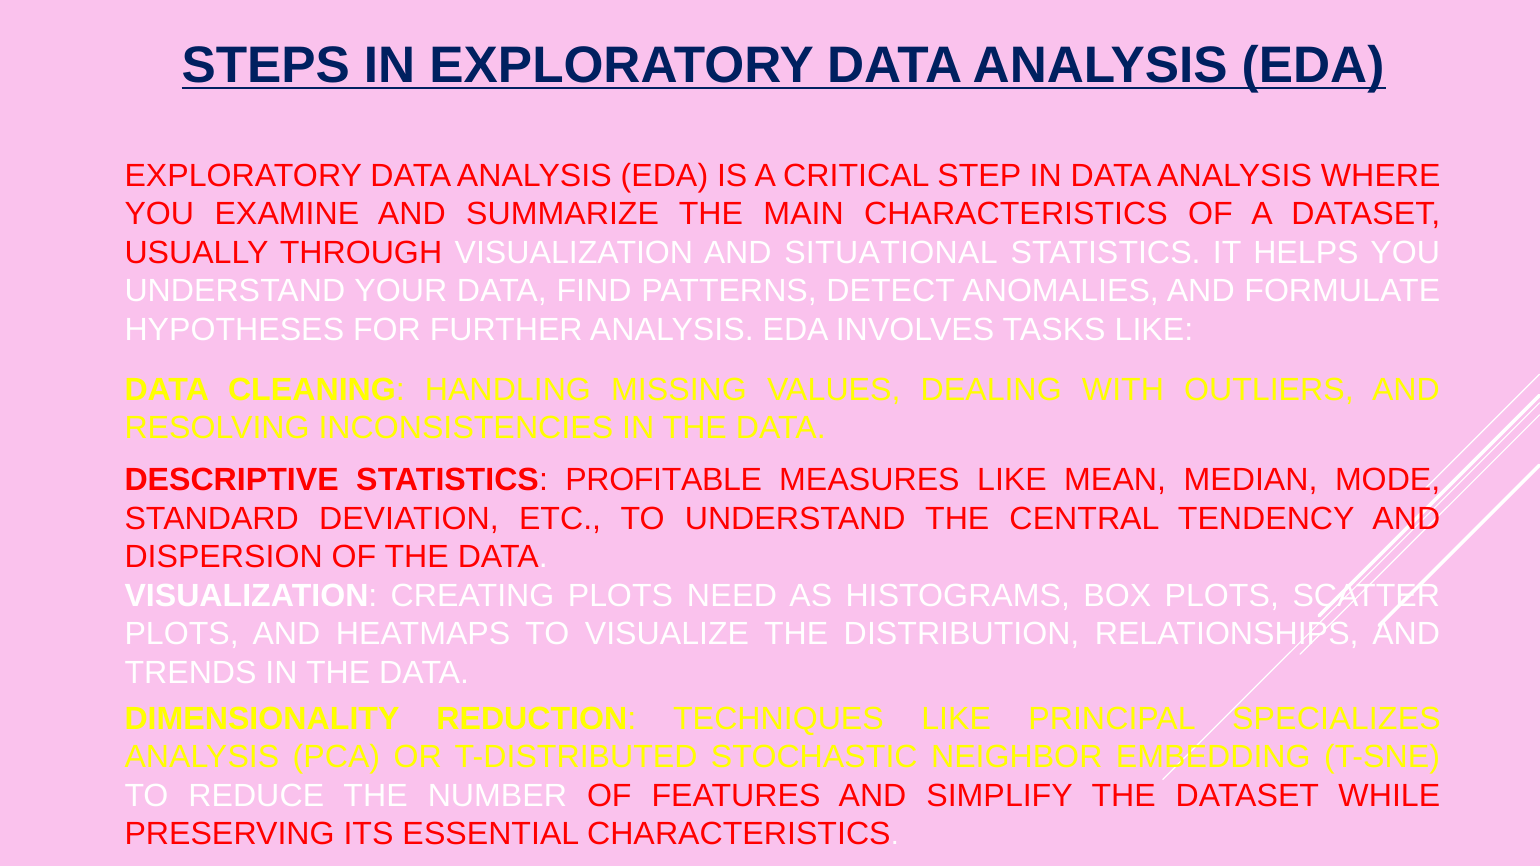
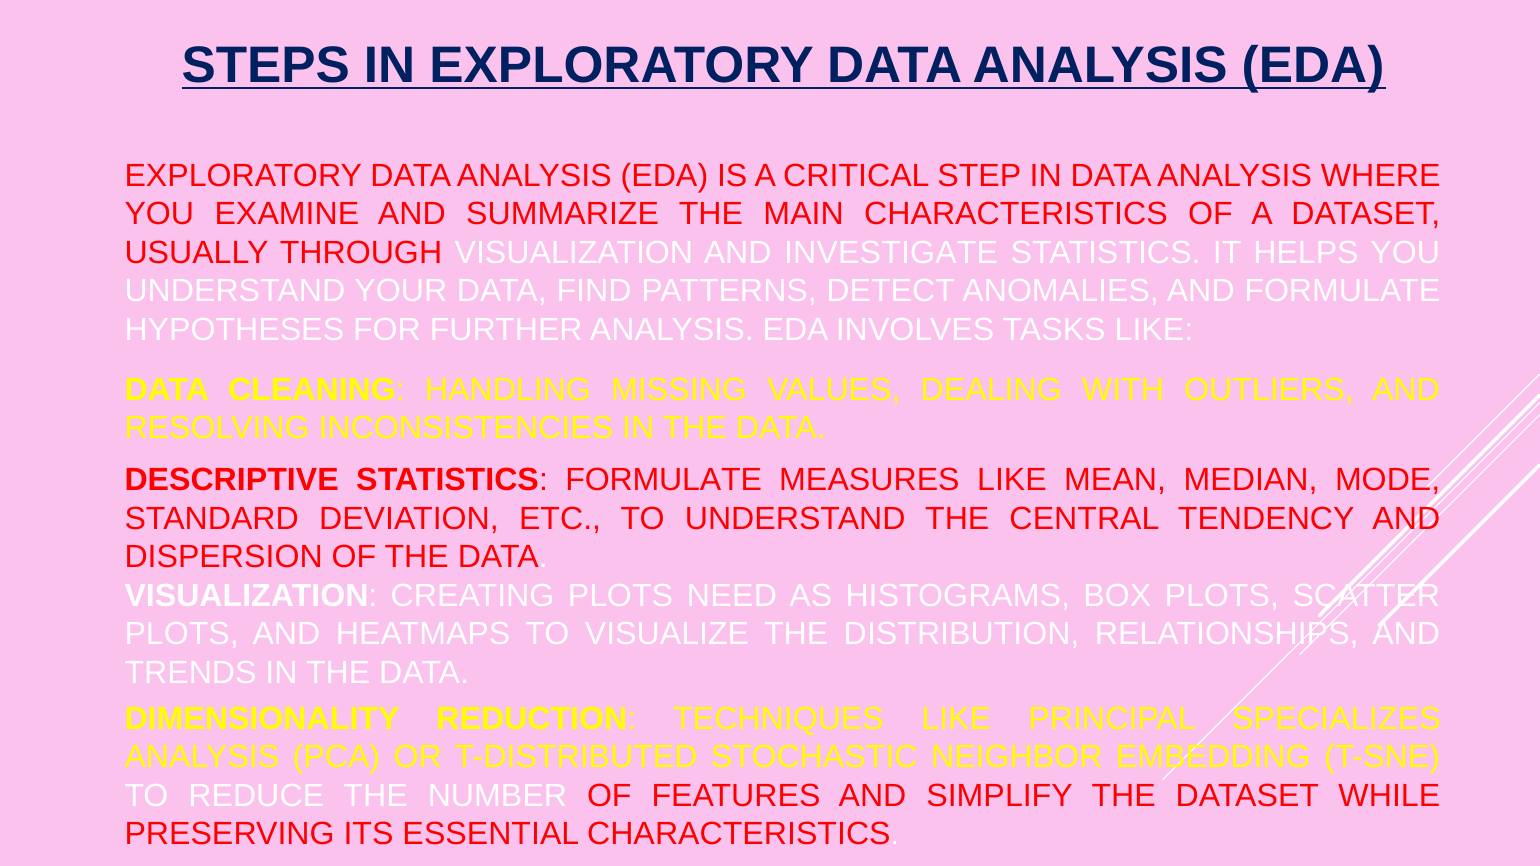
SITUATIONAL: SITUATIONAL -> INVESTIGATE (891, 253)
STATISTICS PROFITABLE: PROFITABLE -> FORMULATE (664, 480)
